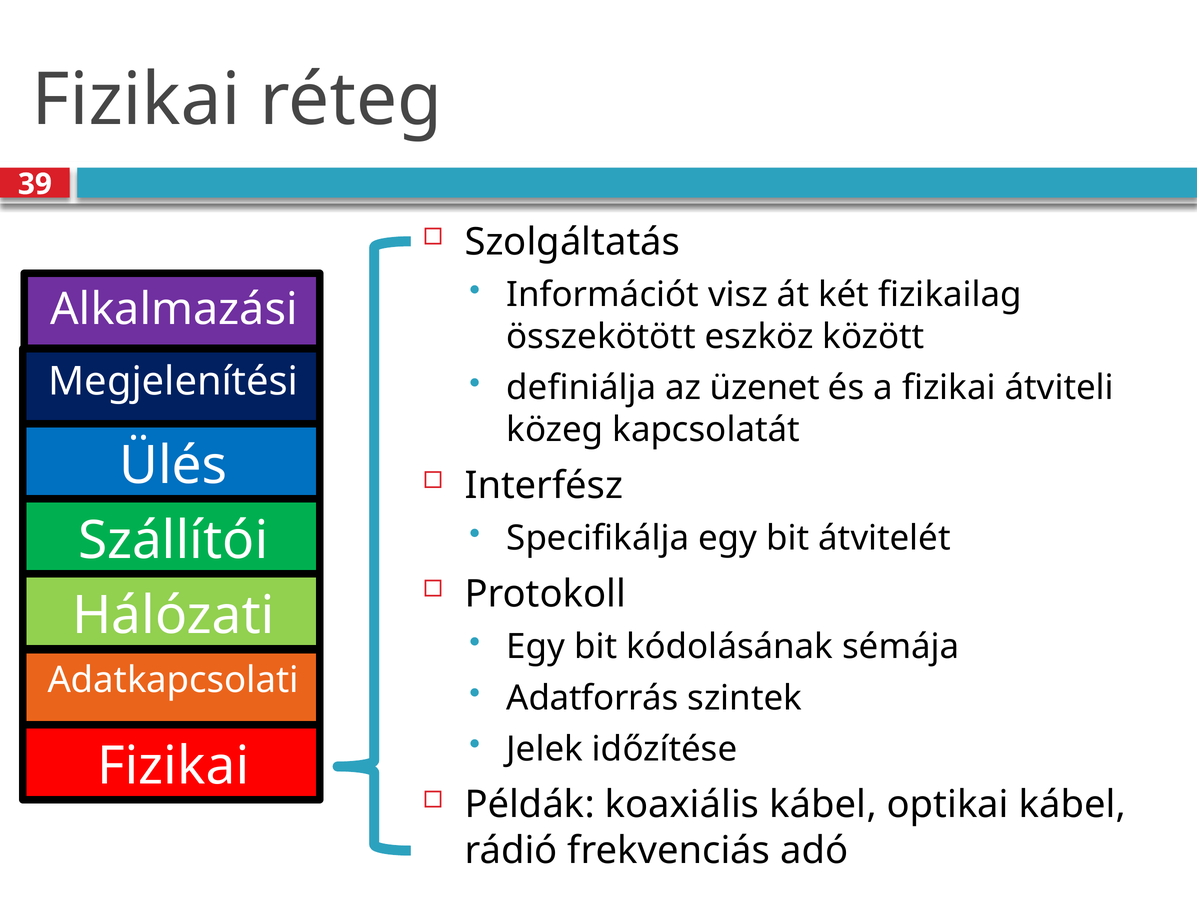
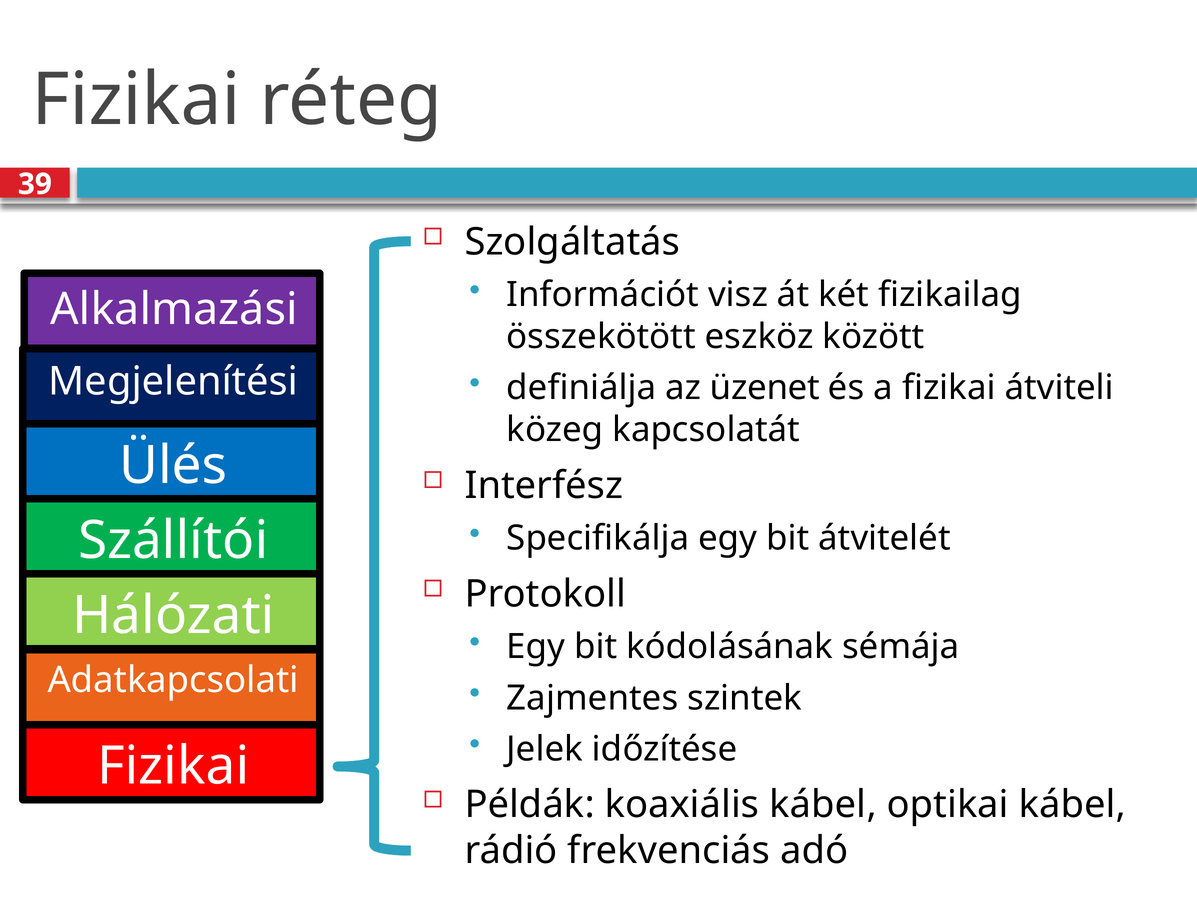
Adatforrás: Adatforrás -> Zajmentes (592, 698)
